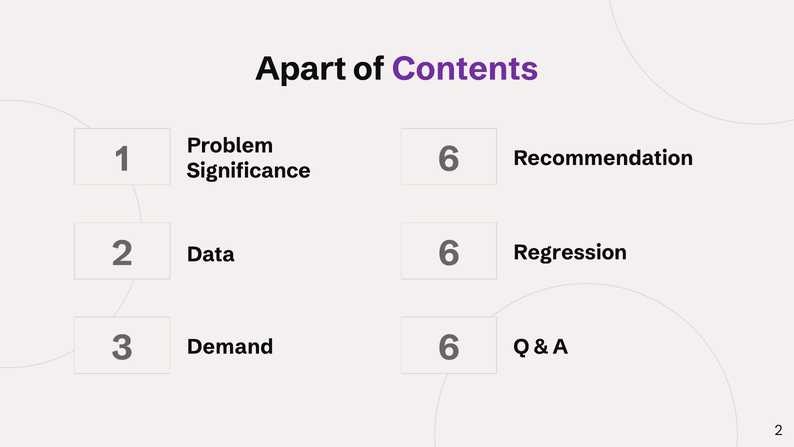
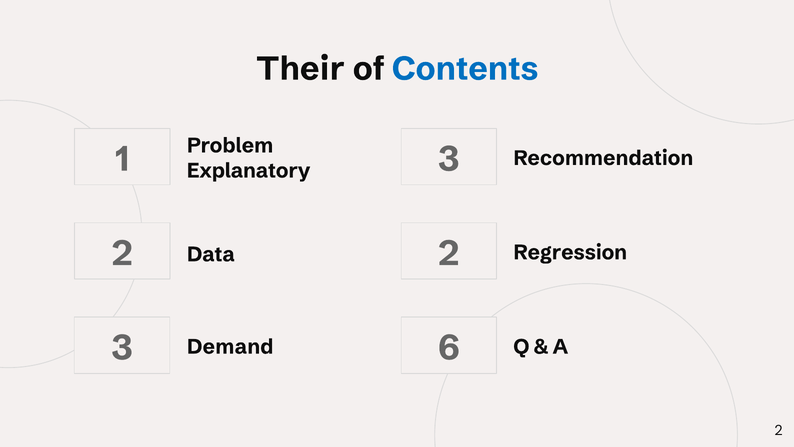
Apart: Apart -> Their (301, 69)
Contents colour: purple -> blue (465, 69)
1 6: 6 -> 3 (449, 159)
Significance: Significance -> Explanatory (249, 171)
2 6: 6 -> 2 (449, 253)
